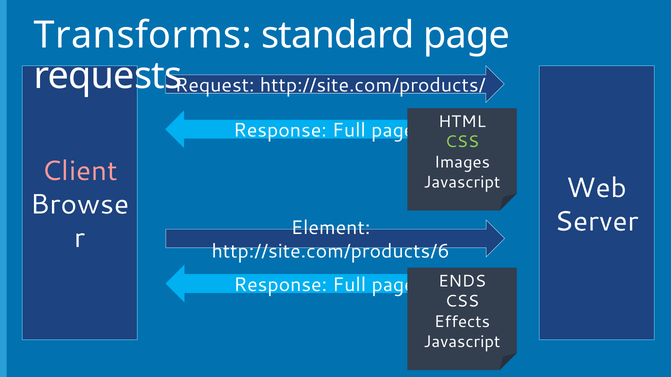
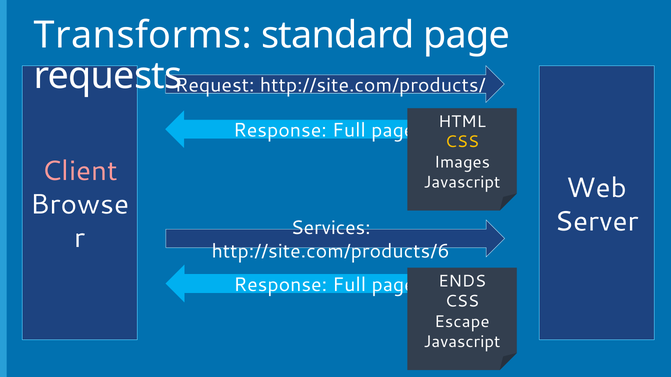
CSS colour: light green -> yellow (462, 142)
Element: Element -> Services (331, 228)
Effects: Effects -> Escape (462, 322)
